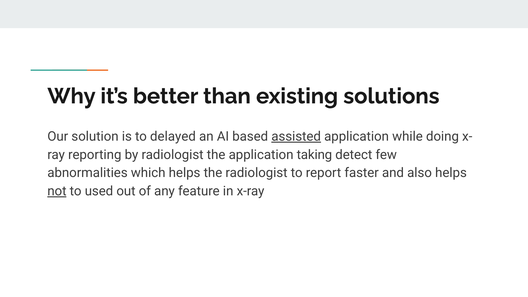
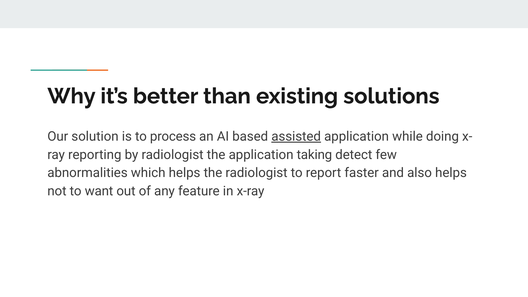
delayed: delayed -> process (173, 137)
not underline: present -> none (57, 191)
used: used -> want (99, 191)
